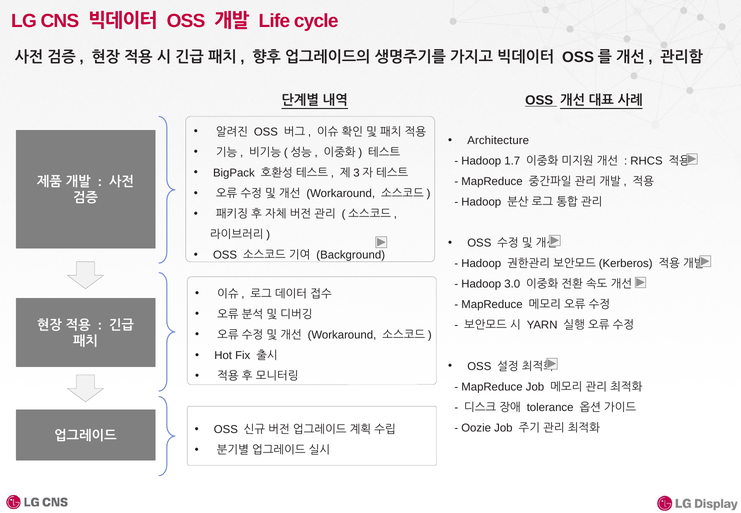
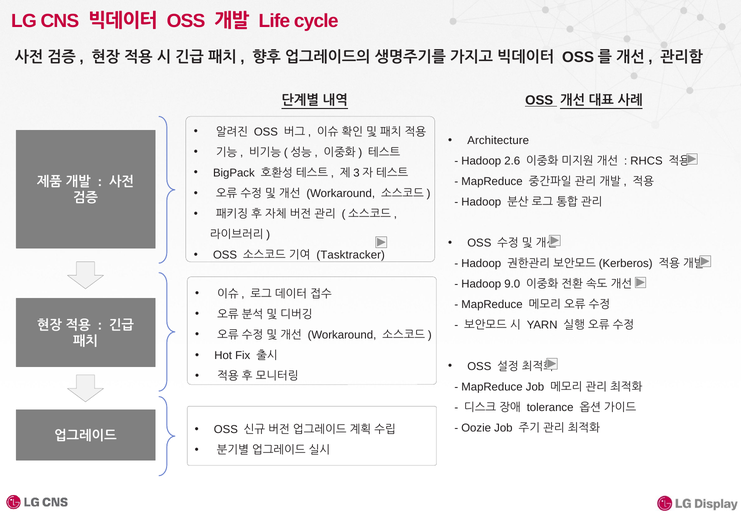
1.7: 1.7 -> 2.6 (512, 161)
Background: Background -> Tasktracker (351, 255)
3.0: 3.0 -> 9.0 (512, 284)
